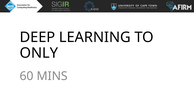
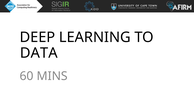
ONLY: ONLY -> DATA (39, 53)
